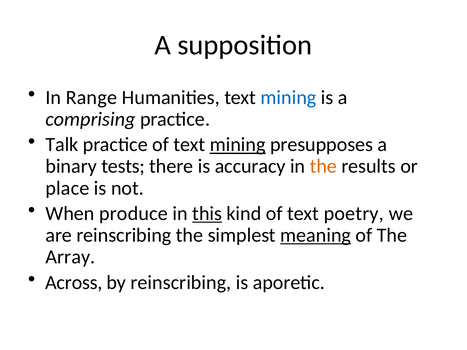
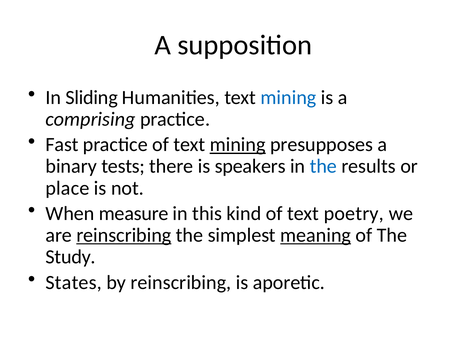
Range: Range -> Sliding (92, 98)
Talk: Talk -> Fast (62, 145)
accuracy: accuracy -> speakers (250, 166)
the colour: orange -> blue (323, 166)
produce: produce -> measure (134, 214)
this underline: present -> none (207, 214)
reinscribing underline: none -> present (124, 235)
Array: Array -> Study (71, 257)
Across: Across -> States (74, 283)
